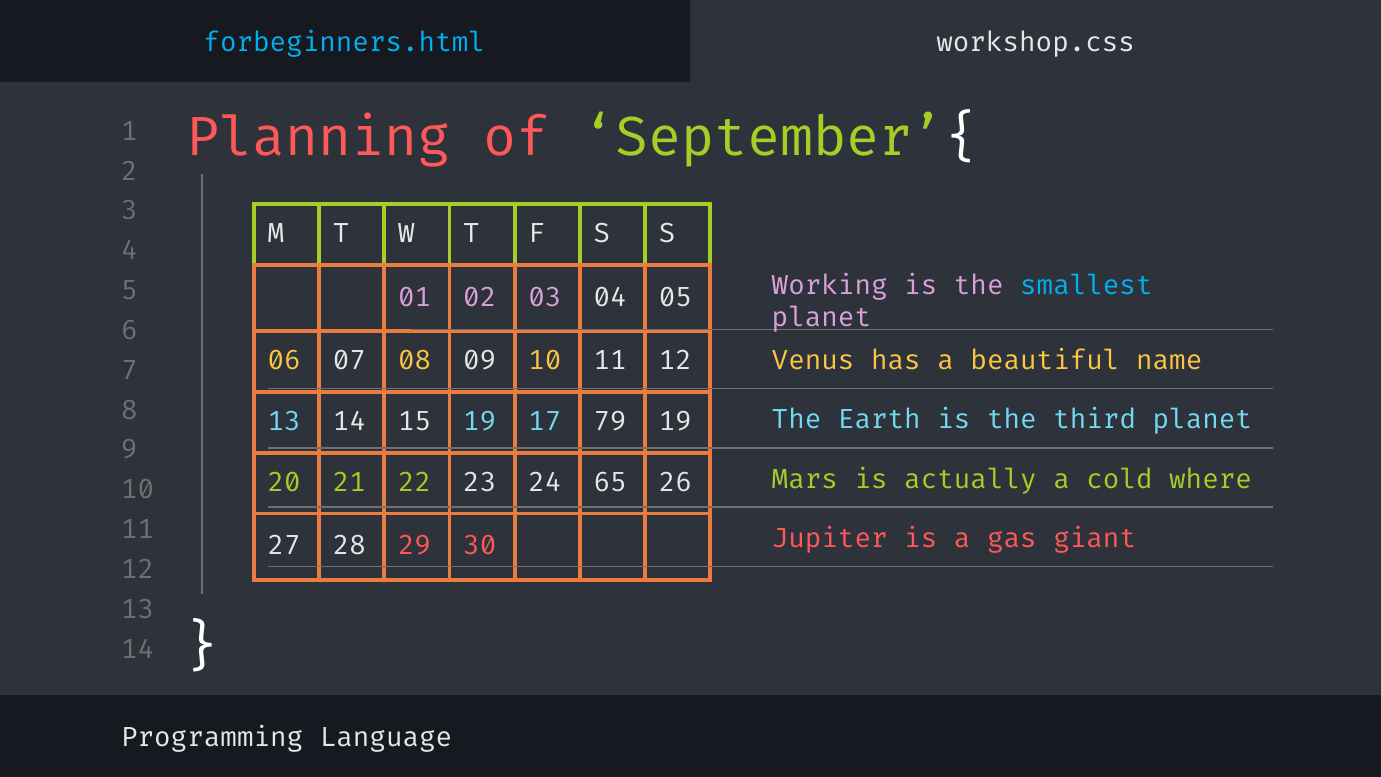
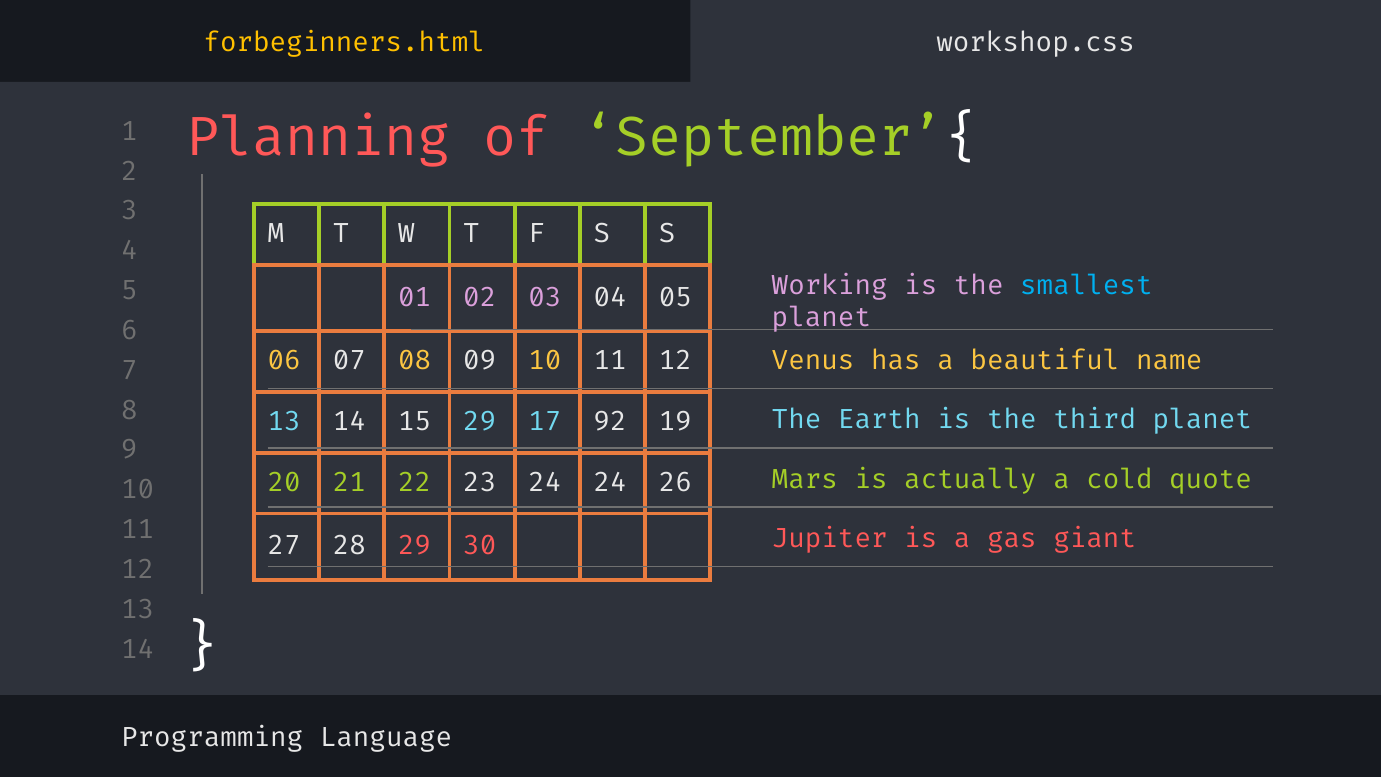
forbeginners.html colour: light blue -> yellow (344, 43)
15 19: 19 -> 29 (480, 422)
79: 79 -> 92 (610, 422)
where: where -> quote (1211, 479)
24 65: 65 -> 24 (610, 482)
